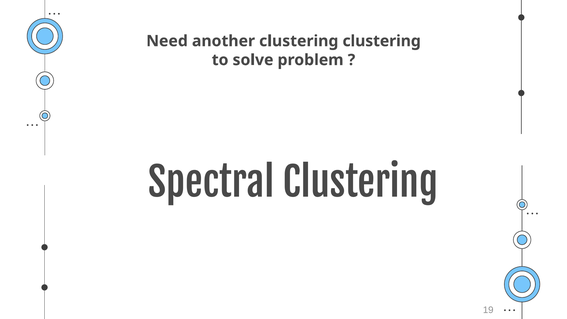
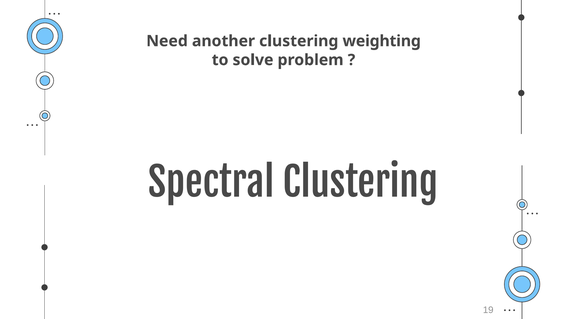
clustering clustering: clustering -> weighting (382, 41)
